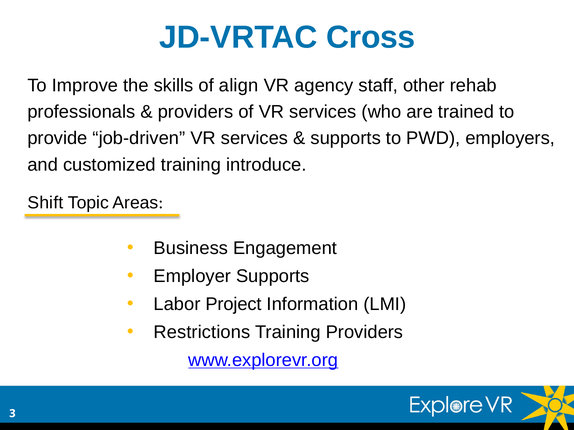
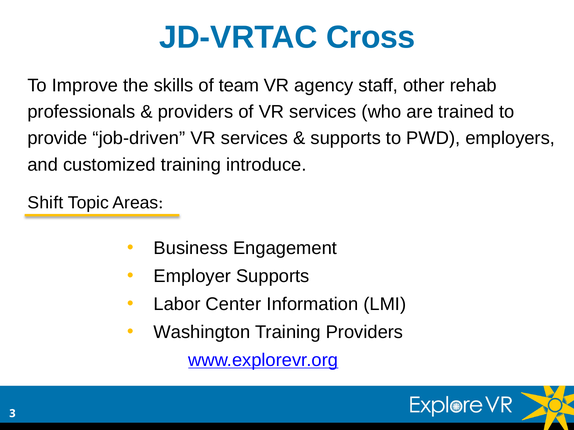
align: align -> team (239, 85)
Project: Project -> Center (233, 304)
Restrictions: Restrictions -> Washington (202, 332)
